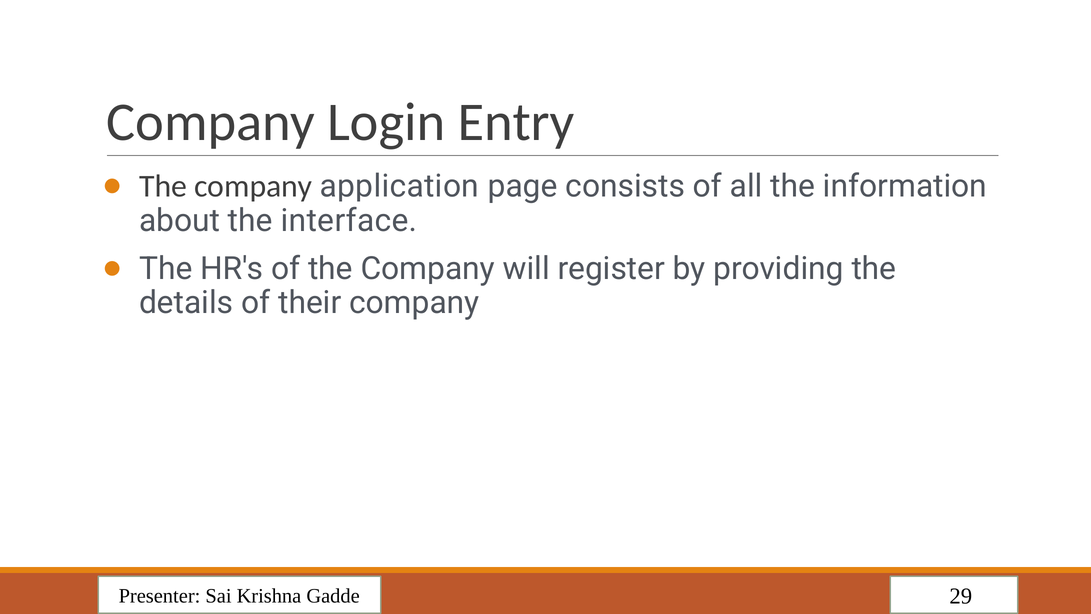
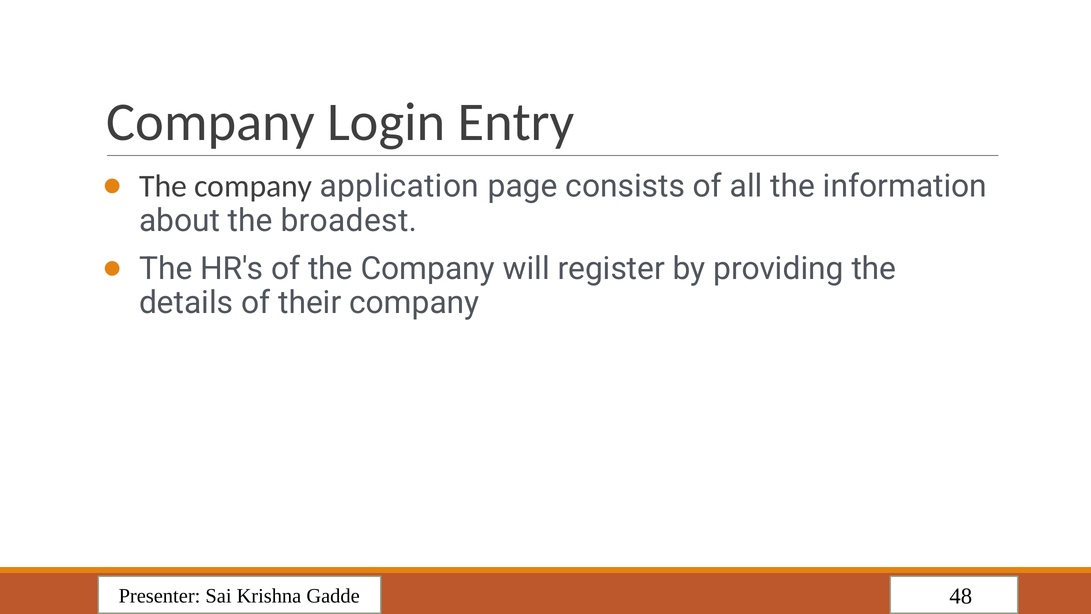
interface: interface -> broadest (349, 221)
29: 29 -> 48 (961, 596)
